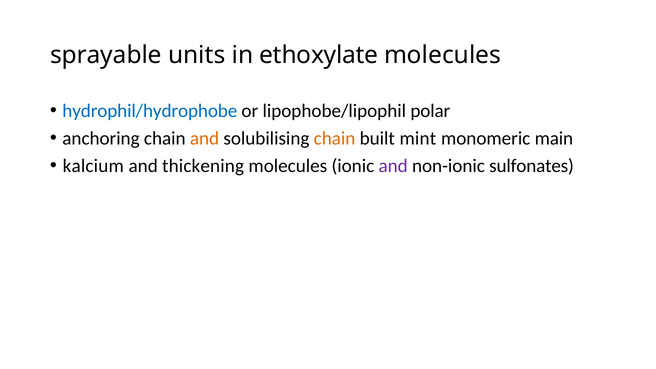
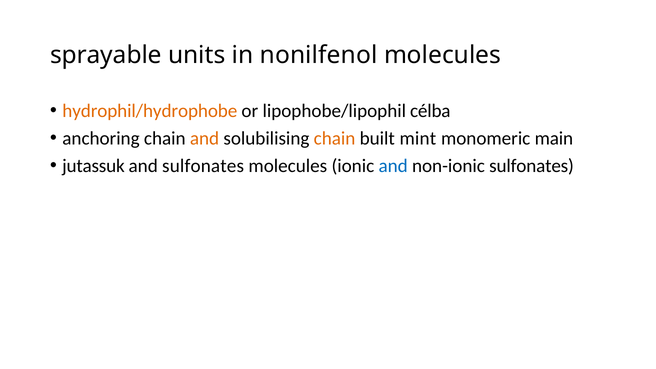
ethoxylate: ethoxylate -> nonilfenol (319, 55)
hydrophil/hydrophobe colour: blue -> orange (150, 111)
polar: polar -> célba (430, 111)
kalcium: kalcium -> jutassuk (93, 166)
and thickening: thickening -> sulfonates (203, 166)
and colour: purple -> blue (393, 166)
